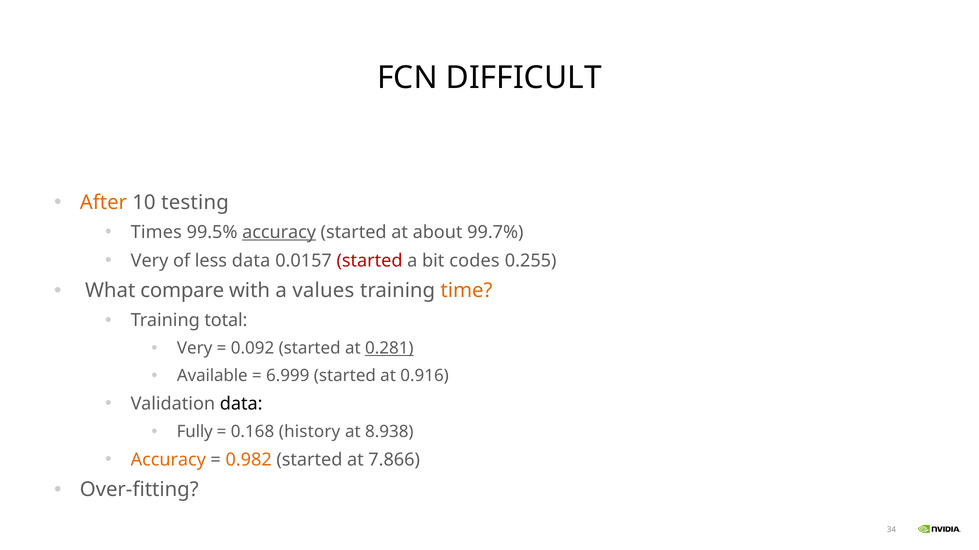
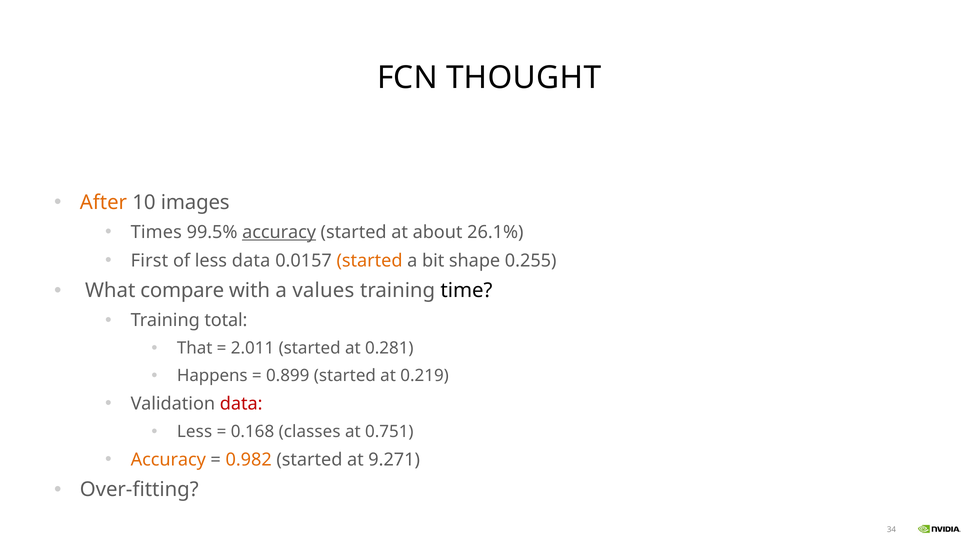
DIFFICULT: DIFFICULT -> THOUGHT (524, 78)
testing: testing -> images (195, 203)
99.7%: 99.7% -> 26.1% (495, 232)
Very: Very -> First (149, 261)
started colour: red -> orange (370, 261)
codes: codes -> shape (475, 261)
time colour: orange -> black (466, 291)
Very: Very -> That (195, 349)
0.092: 0.092 -> 2.011 (253, 349)
0.281 underline: present -> none (389, 349)
Available: Available -> Happens (212, 376)
6.999: 6.999 -> 0.899 (288, 376)
0.916: 0.916 -> 0.219 (425, 376)
data colour: black -> red (241, 404)
Fully: Fully -> Less (195, 432)
history: history -> classes (310, 432)
8.938: 8.938 -> 0.751 (389, 432)
7.866: 7.866 -> 9.271 (394, 460)
